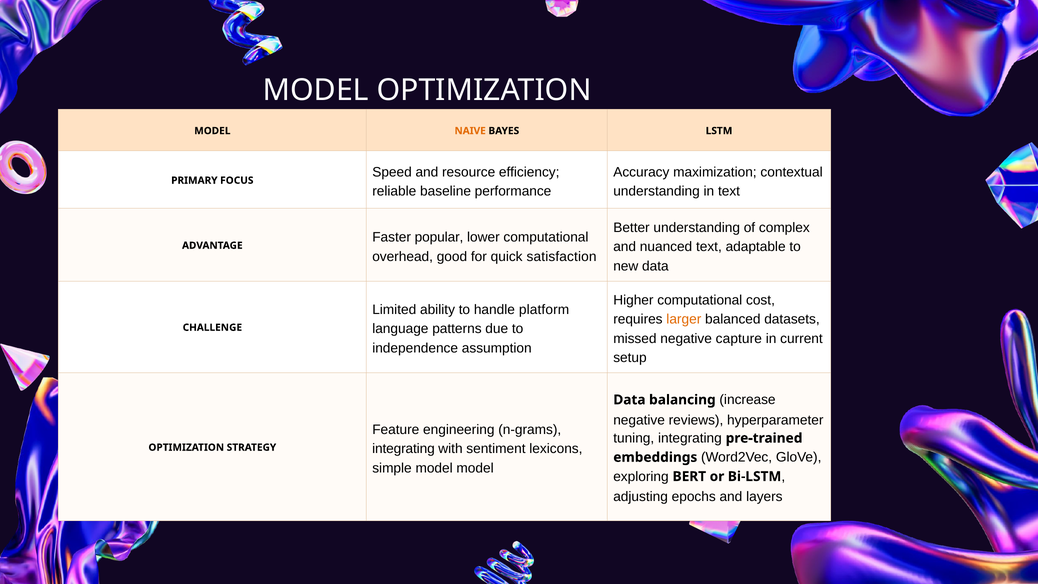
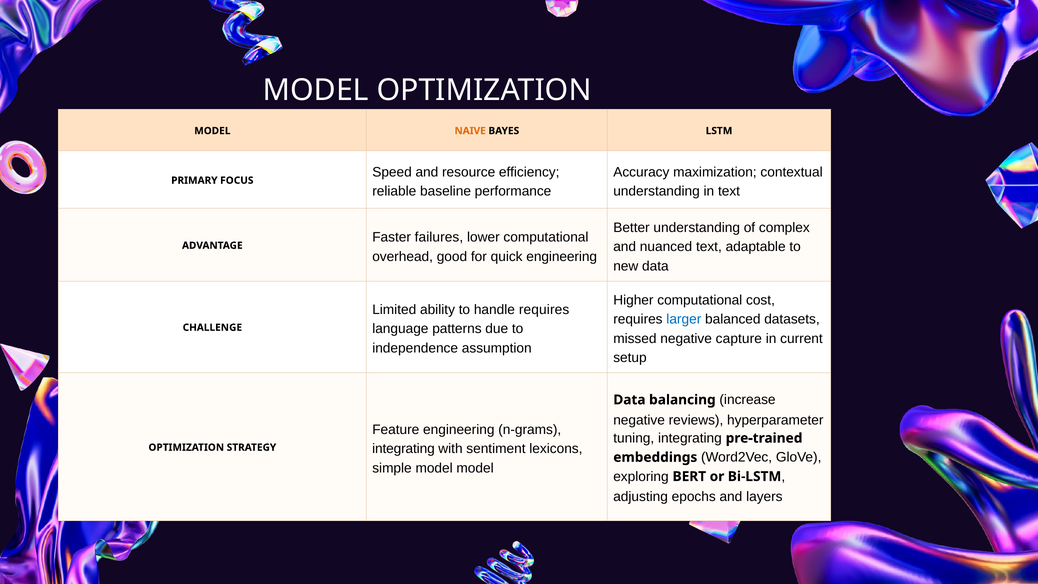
popular: popular -> failures (439, 237)
quick satisfaction: satisfaction -> engineering (562, 256)
handle platform: platform -> requires (544, 310)
larger colour: orange -> blue (684, 319)
